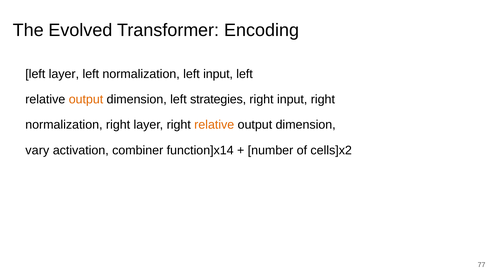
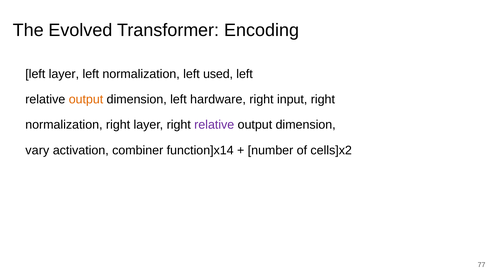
left input: input -> used (218, 74)
strategies: strategies -> hardware (218, 99)
relative colour: orange -> purple (214, 125)
